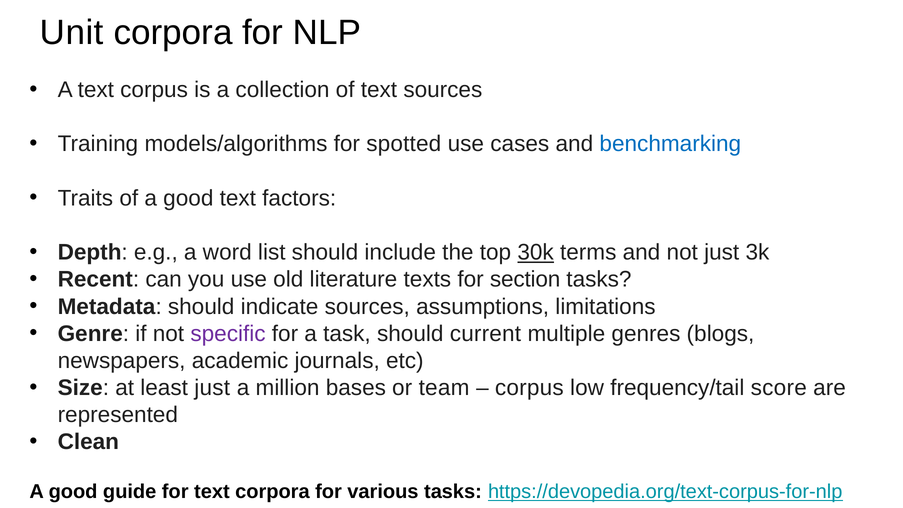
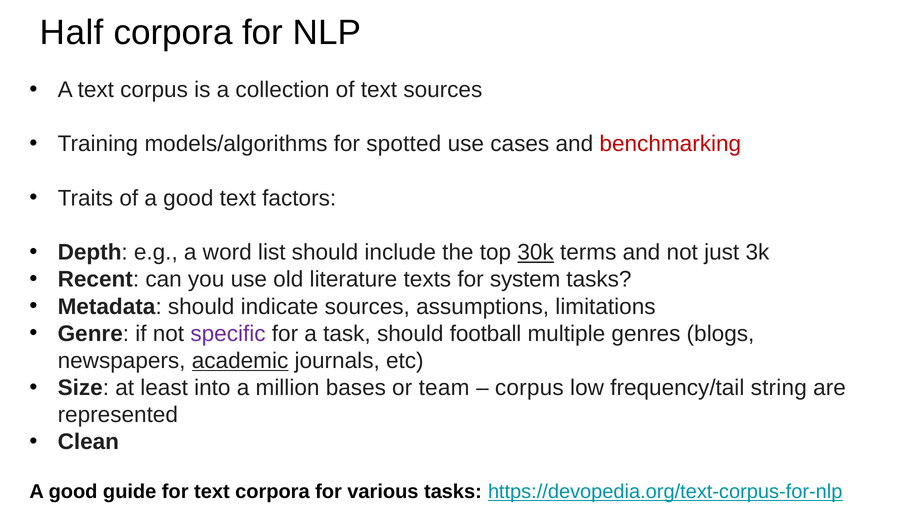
Unit: Unit -> Half (72, 33)
benchmarking colour: blue -> red (670, 144)
section: section -> system (525, 279)
current: current -> football (486, 334)
academic underline: none -> present (240, 361)
least just: just -> into (212, 388)
score: score -> string (779, 388)
